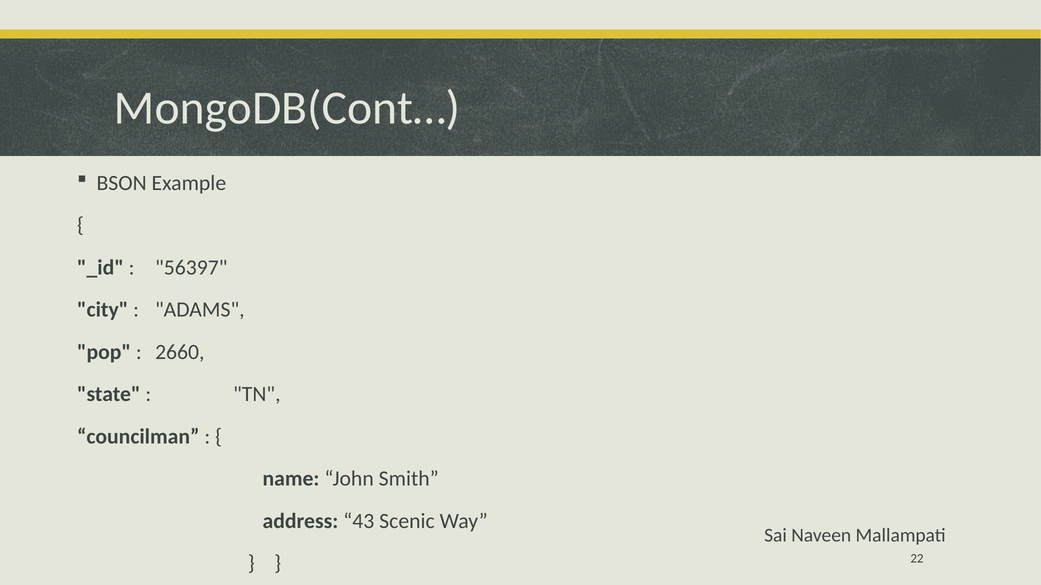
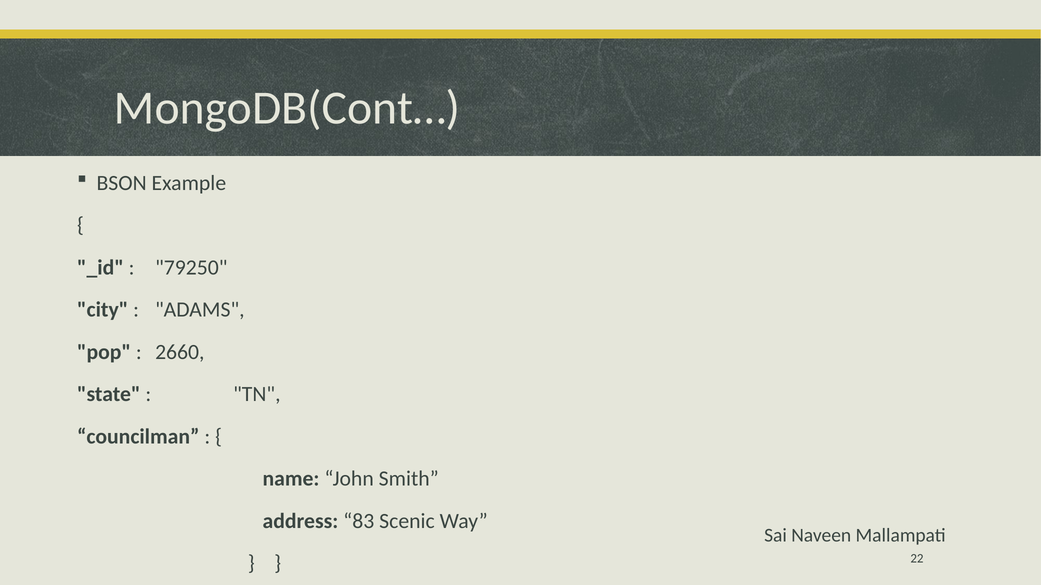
56397: 56397 -> 79250 (191, 268)
43: 43 -> 83 (359, 521)
